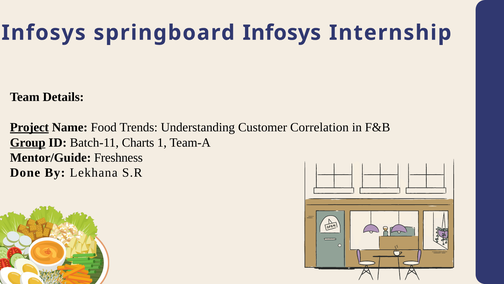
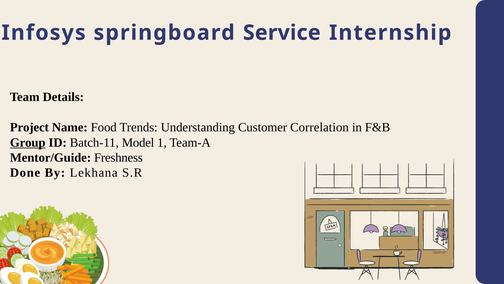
springboard Infosys: Infosys -> Service (282, 33)
Project underline: present -> none (29, 127)
Charts: Charts -> Model (138, 142)
